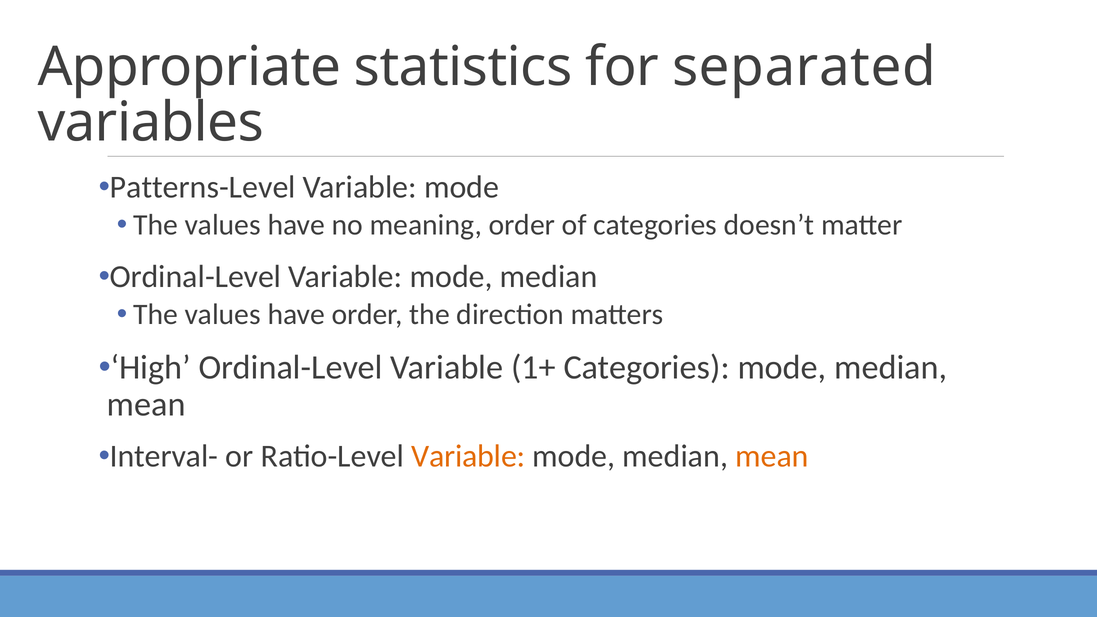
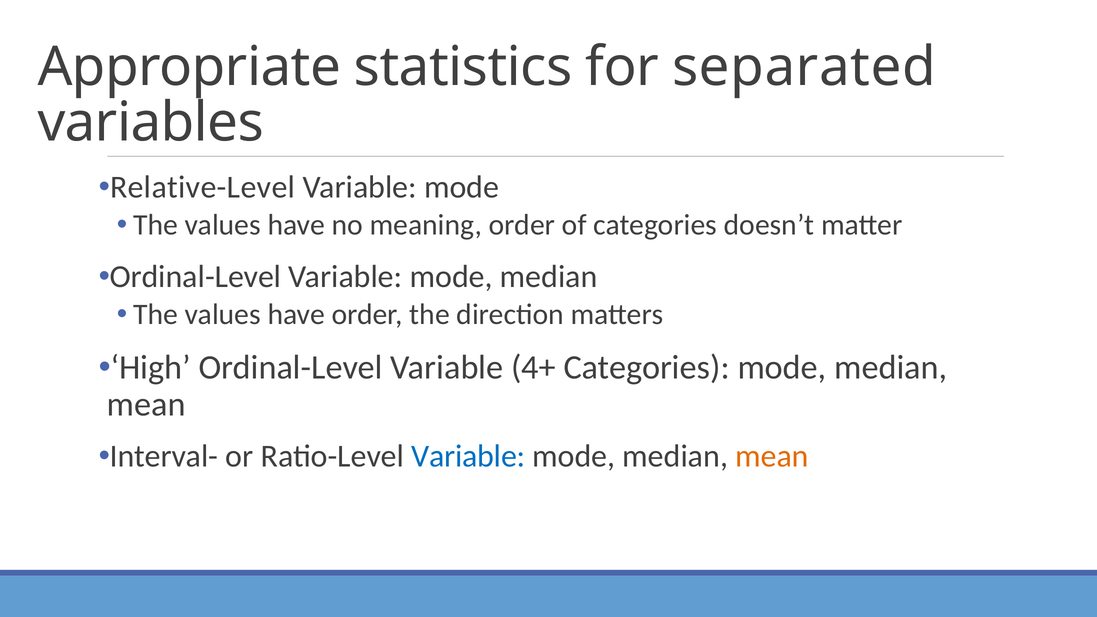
Patterns-Level: Patterns-Level -> Relative-Level (203, 187)
1+: 1+ -> 4+ (533, 368)
Variable colour: orange -> blue (468, 456)
